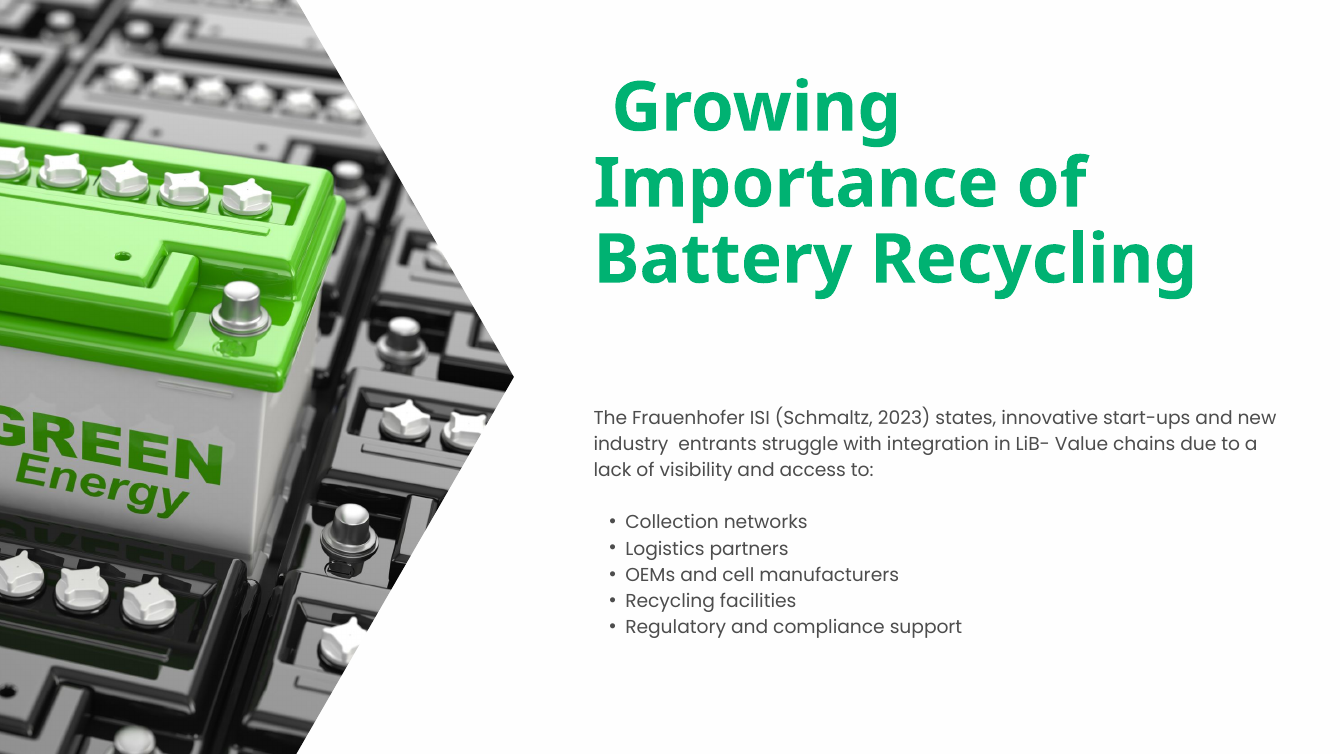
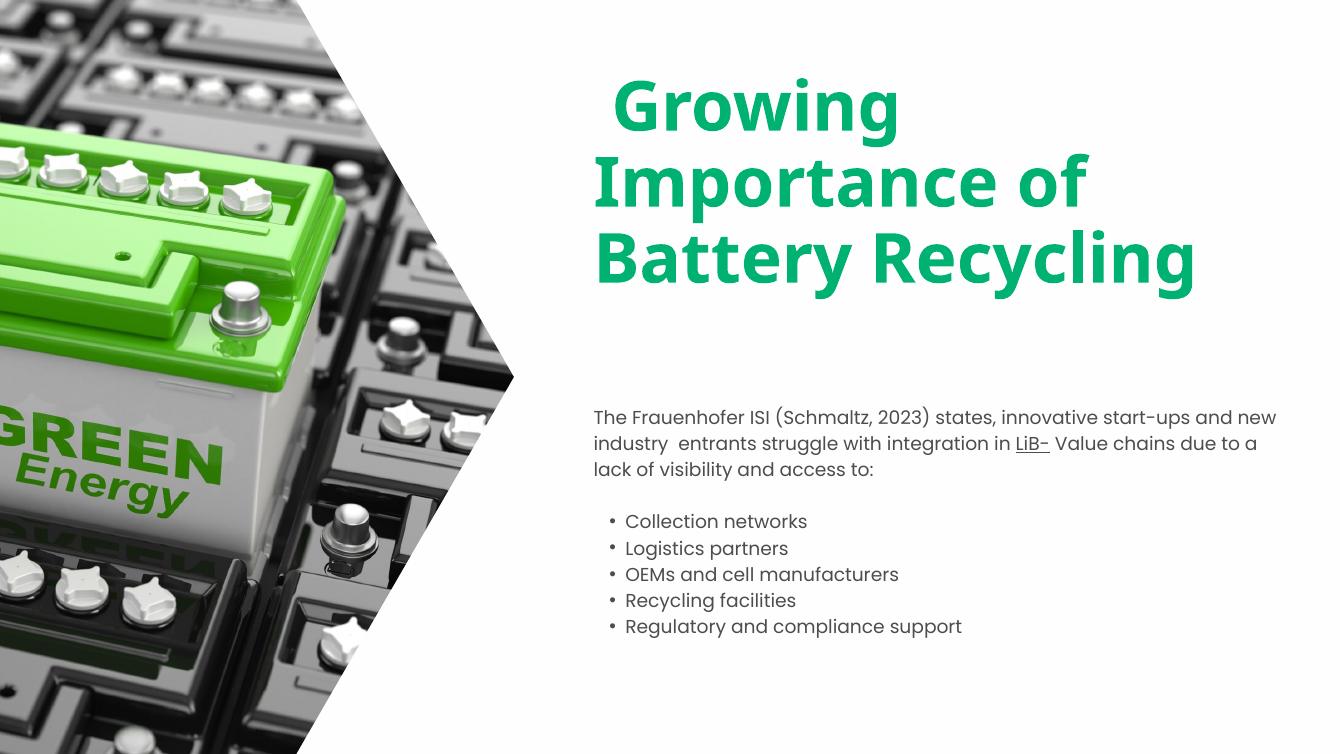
LiB- underline: none -> present (1033, 444)
